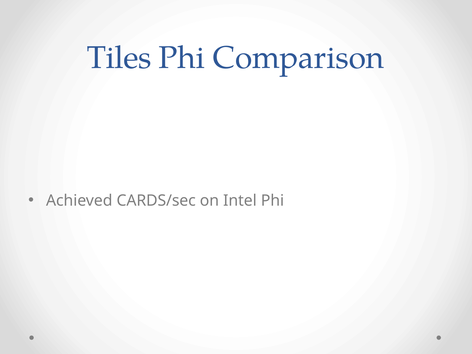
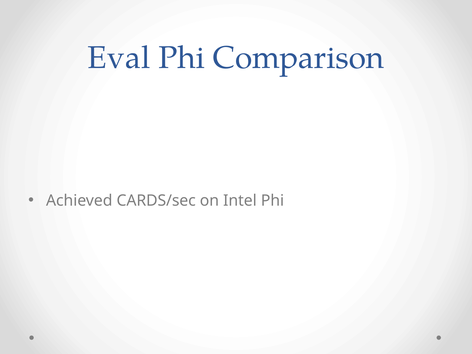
Tiles: Tiles -> Eval (119, 58)
